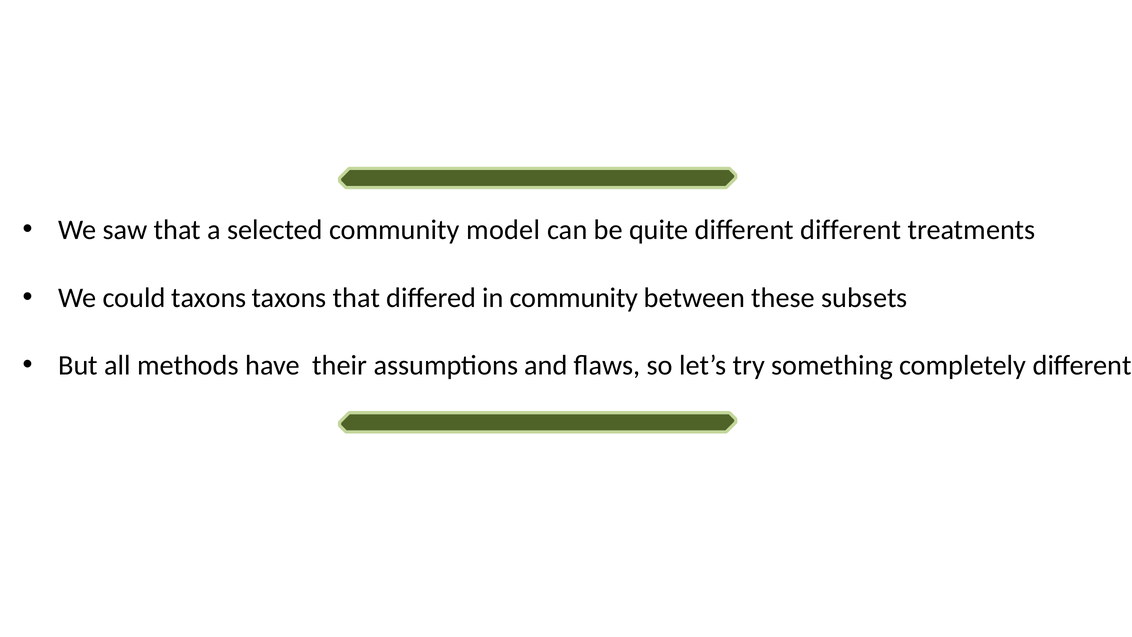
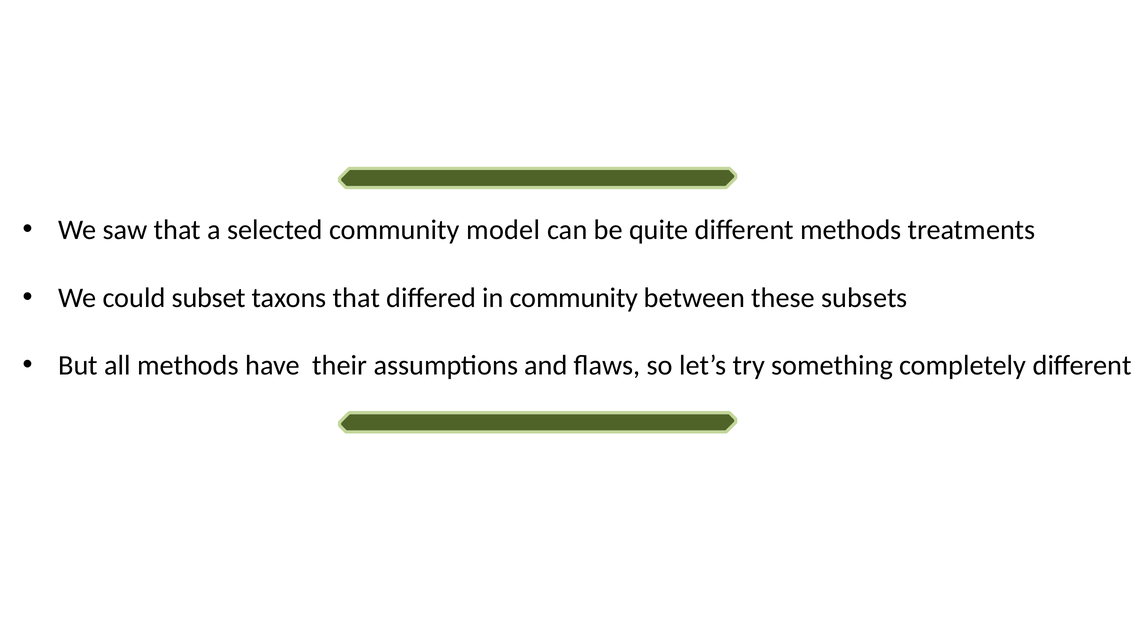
different different: different -> methods (851, 230)
could taxons: taxons -> subset (209, 298)
